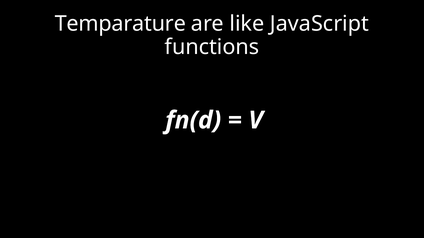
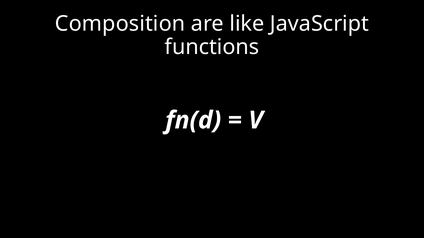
Temparature: Temparature -> Composition (120, 24)
